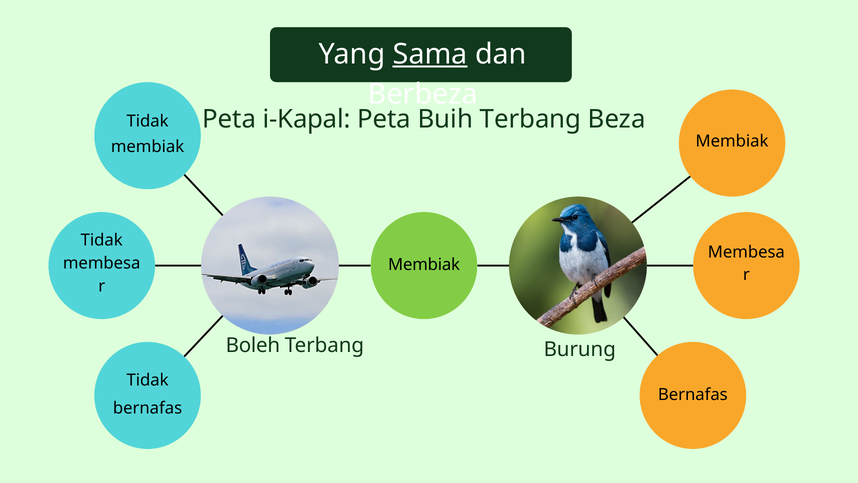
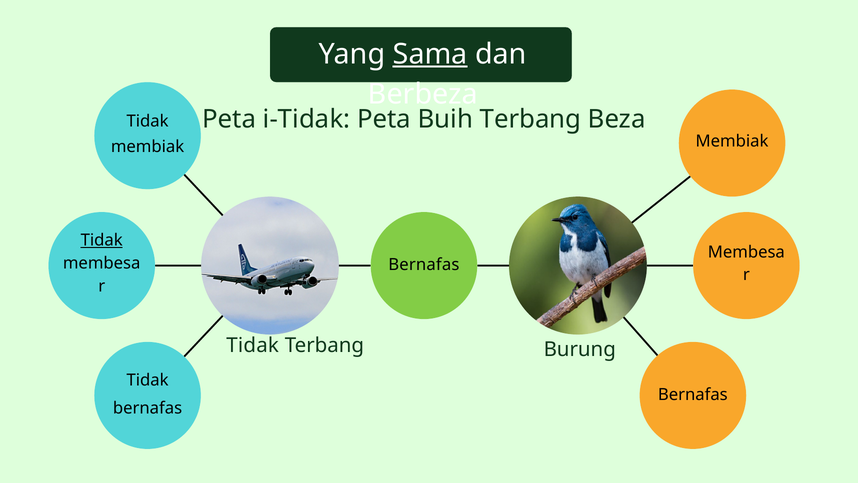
i-Kapal: i-Kapal -> i-Tidak (307, 119)
Tidak underline: none -> present (102, 240)
Membiak: Membiak -> Bernafas (424, 265)
Boleh: Boleh -> Tidak (253, 345)
